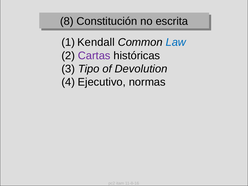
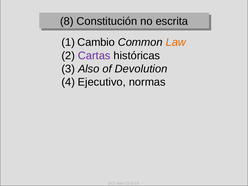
Kendall: Kendall -> Cambio (96, 42)
Law colour: blue -> orange (176, 42)
Tipo: Tipo -> Also (89, 69)
